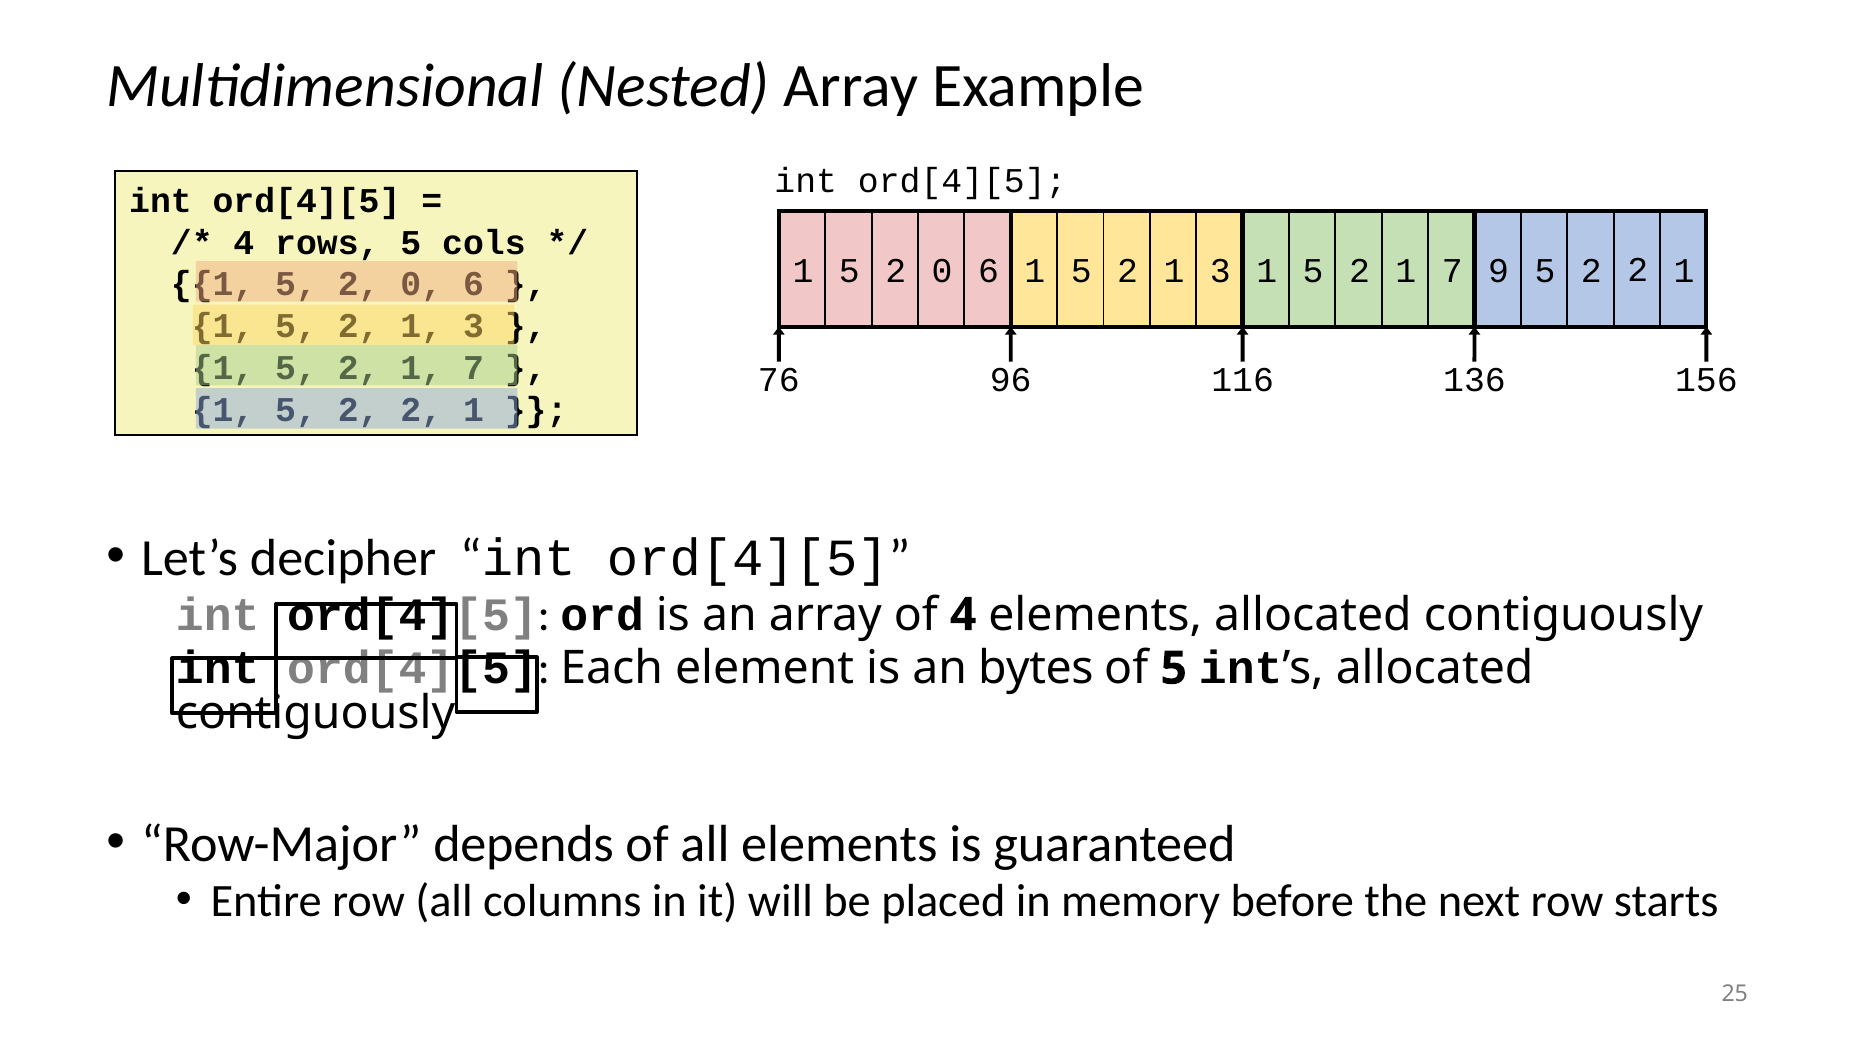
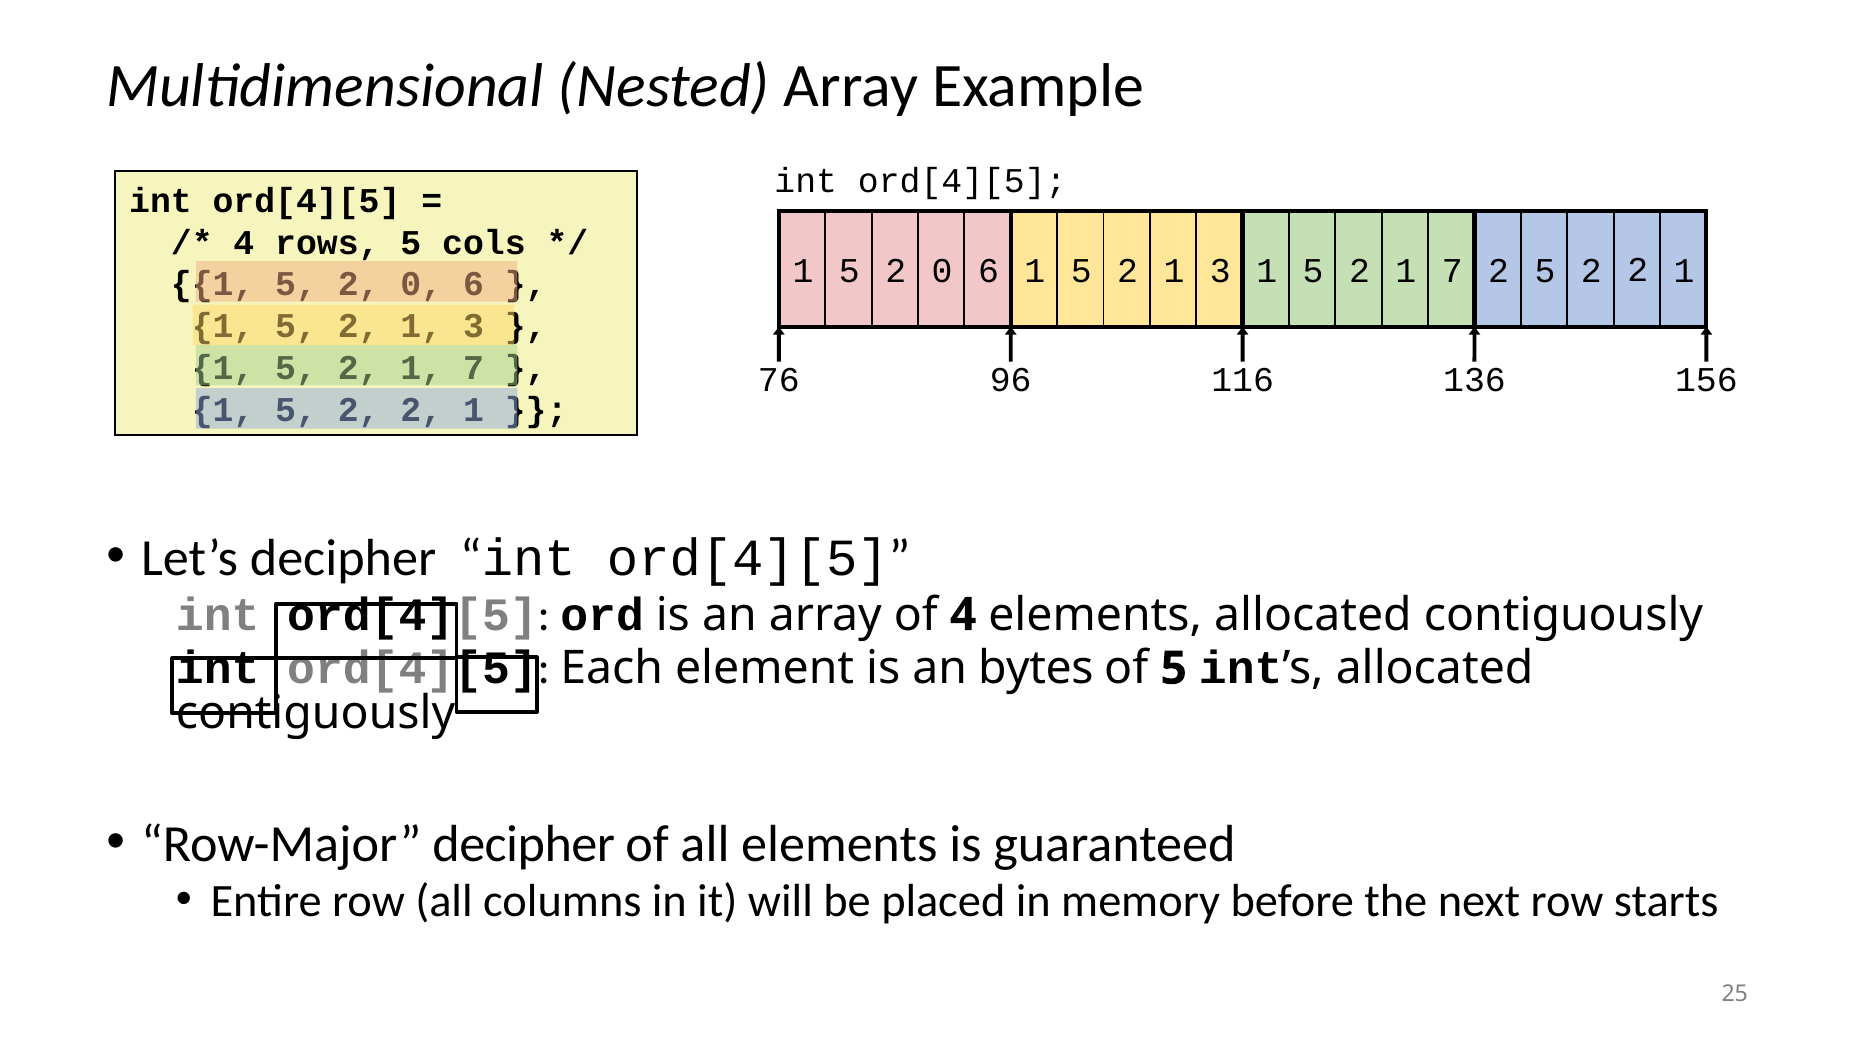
7 9: 9 -> 2 (1499, 271)
Row-Major depends: depends -> decipher (524, 845)
